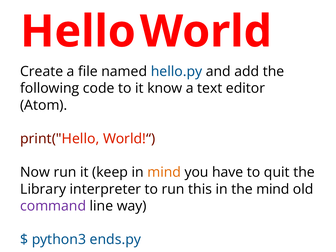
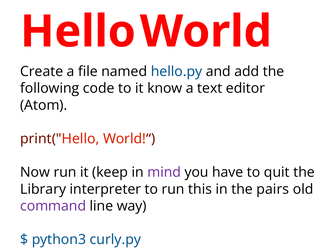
mind colour: orange -> purple (164, 172)
the mind: mind -> pairs (273, 189)
ends.py: ends.py -> curly.py (115, 240)
